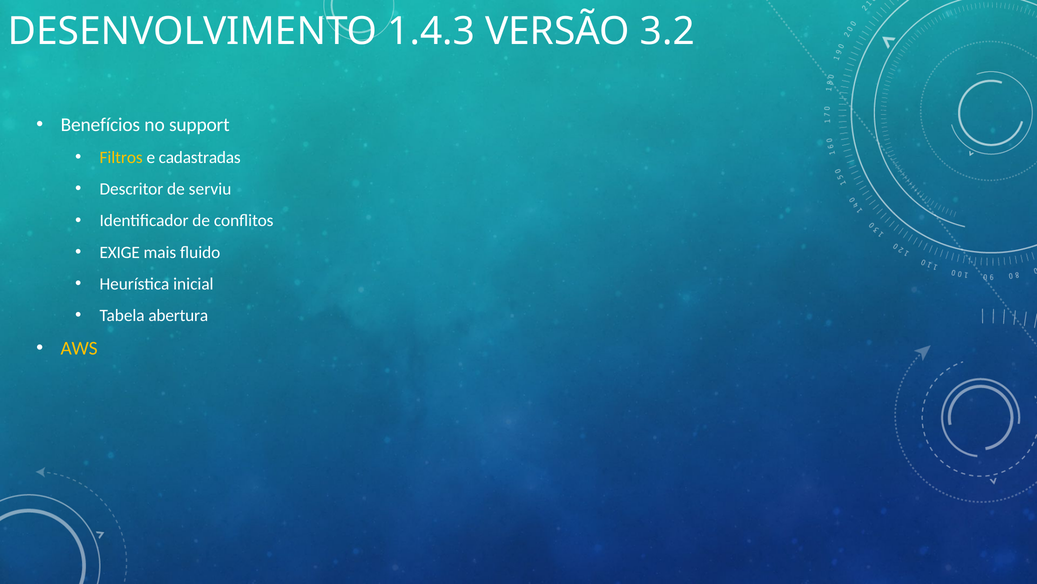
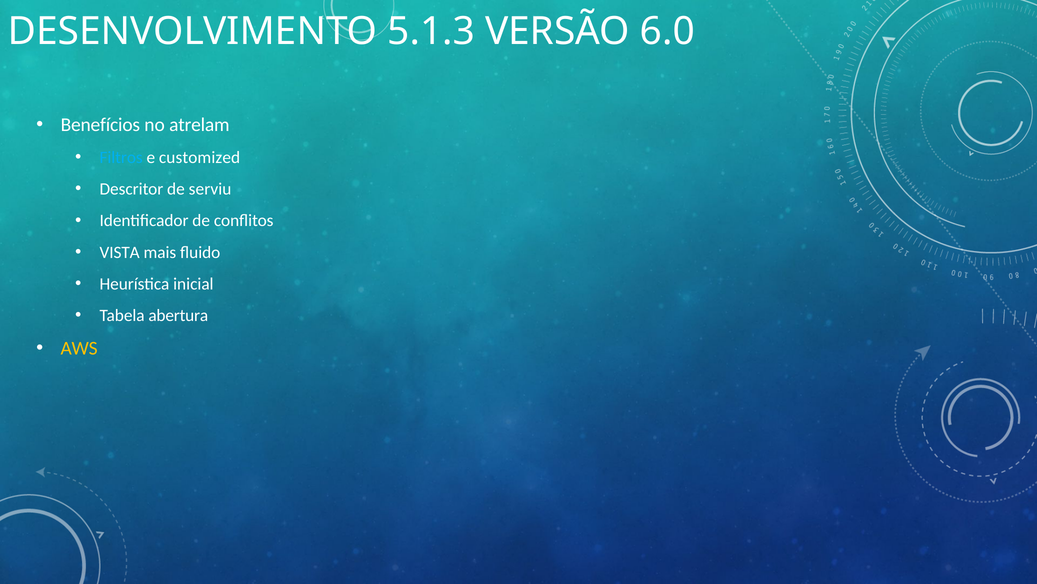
1.4.3: 1.4.3 -> 5.1.3 (431, 31)
3.2: 3.2 -> 6.0 (667, 31)
support: support -> atrelam (199, 125)
Filtros colour: yellow -> light blue (121, 158)
cadastradas: cadastradas -> customized (200, 158)
EXIGE: EXIGE -> VISTA (120, 252)
